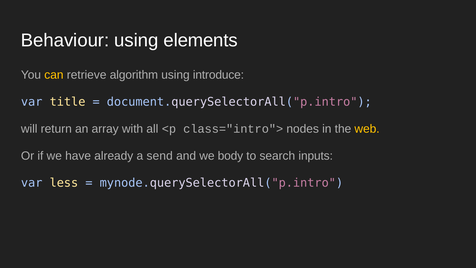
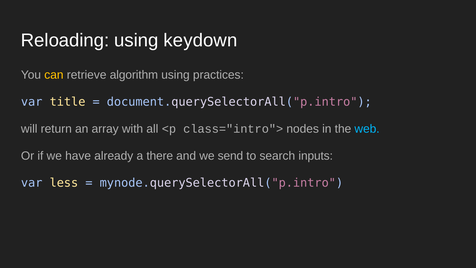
Behaviour: Behaviour -> Reloading (65, 40)
elements: elements -> keydown (200, 40)
introduce: introduce -> practices (218, 75)
web colour: yellow -> light blue (367, 129)
send: send -> there (160, 156)
body: body -> send (230, 156)
